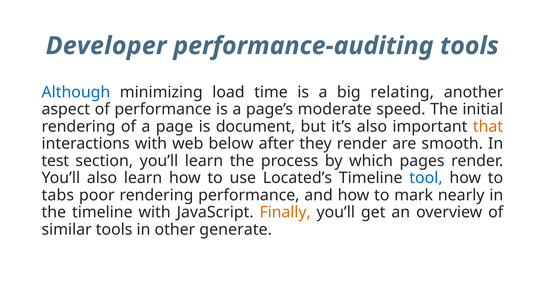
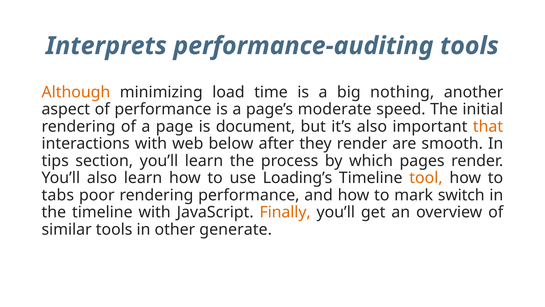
Developer: Developer -> Interprets (106, 46)
Although colour: blue -> orange (76, 92)
relating: relating -> nothing (402, 92)
test: test -> tips (55, 161)
Located’s: Located’s -> Loading’s (298, 178)
tool colour: blue -> orange (426, 178)
nearly: nearly -> switch (461, 195)
